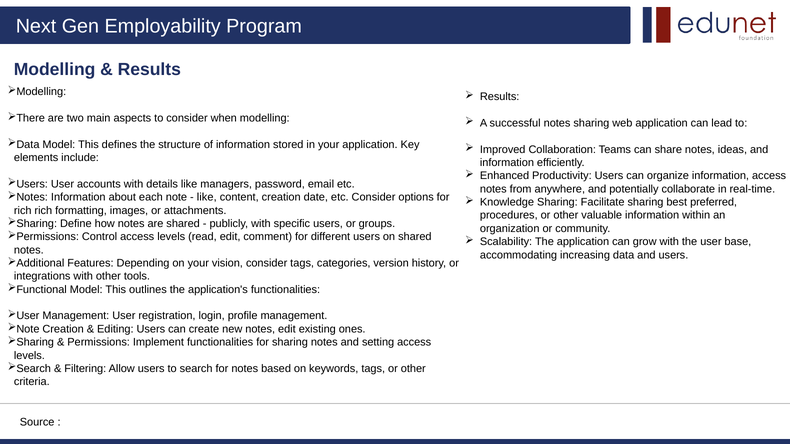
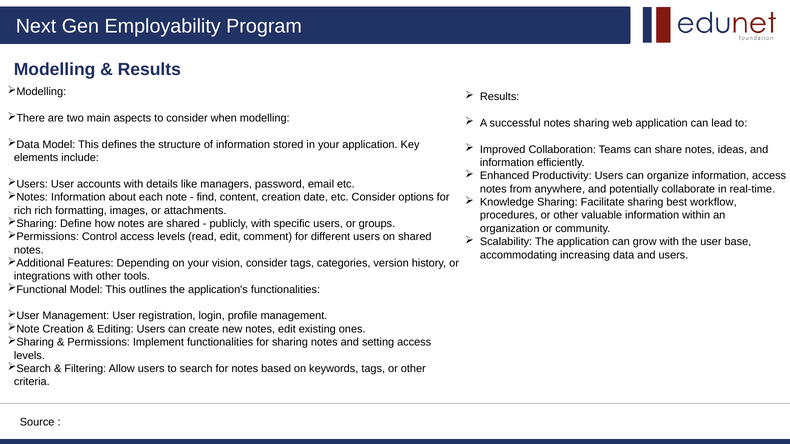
like: like -> find (207, 197)
preferred: preferred -> workflow (713, 202)
